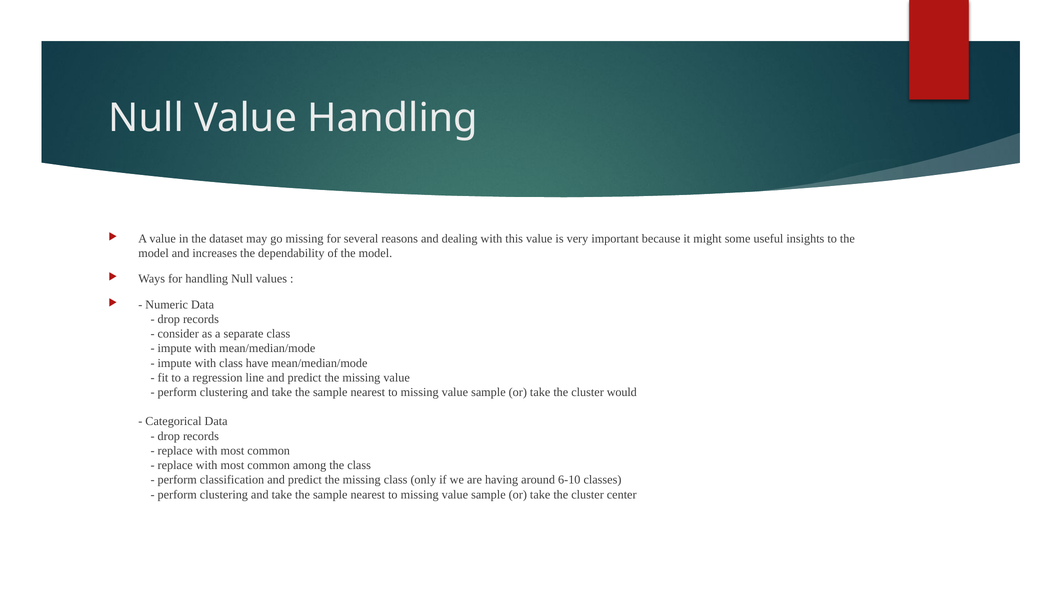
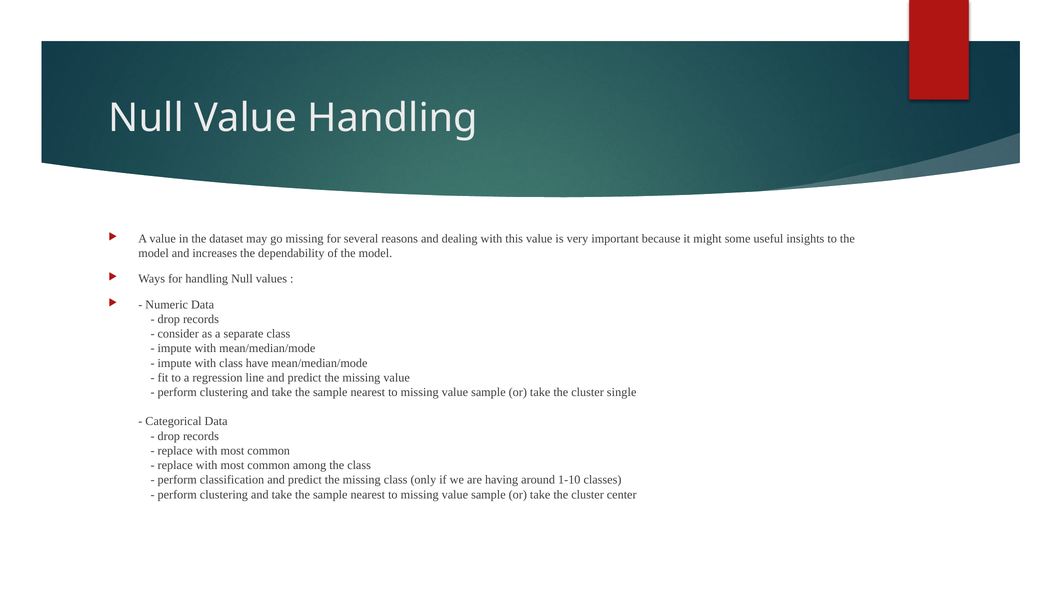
would: would -> single (622, 393)
6-10: 6-10 -> 1-10 (569, 480)
